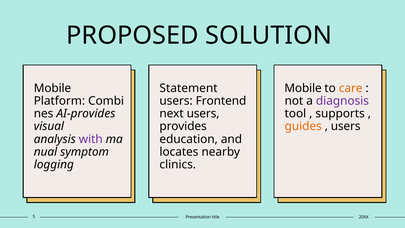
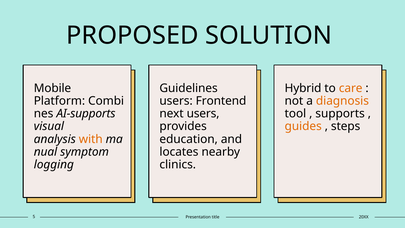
Statement: Statement -> Guidelines (189, 88)
Mobile: Mobile -> Hybrid (303, 88)
diagnosis colour: purple -> orange (342, 101)
AI-provides: AI-provides -> AI-supports (86, 114)
users: users -> steps (346, 126)
with colour: purple -> orange (91, 139)
